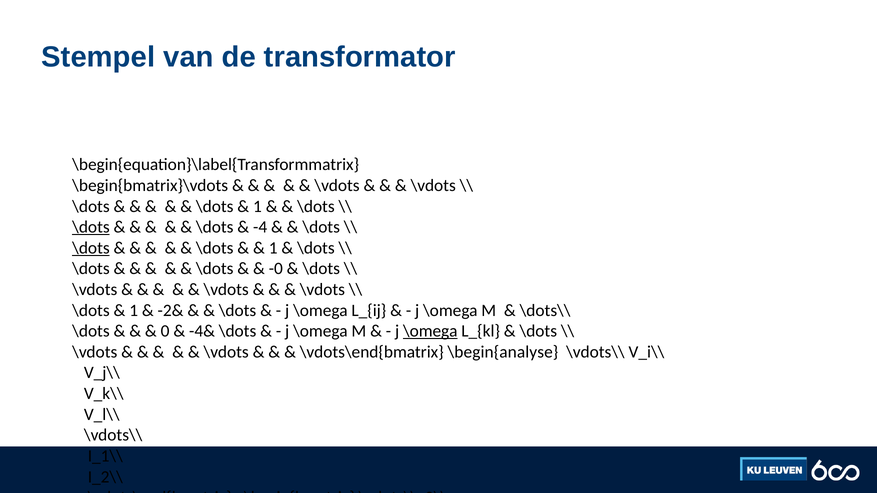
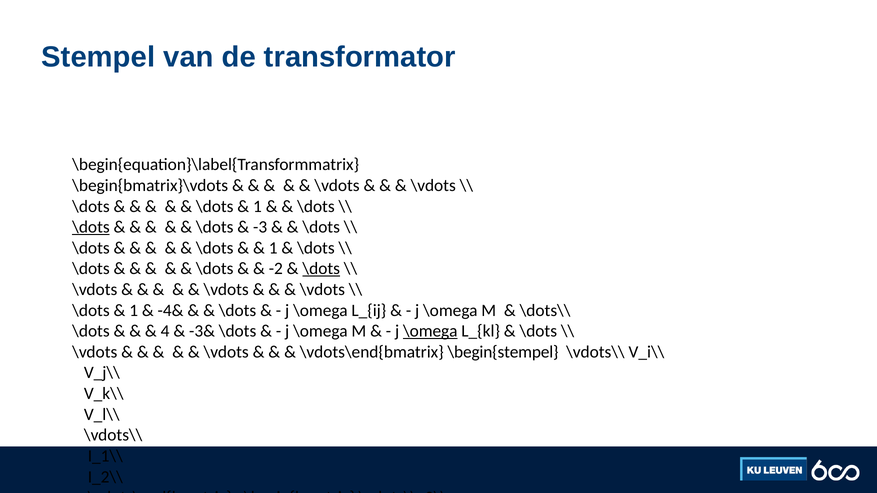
-4: -4 -> -3 (260, 227)
\dots underline: present -> none (91, 248)
-0: -0 -> -2 (276, 269)
\dots underline: none -> present (321, 269)
-2&: -2& -> -4& (171, 311)
0: 0 -> 4 (165, 331)
-4&: -4& -> -3& (202, 331)
\begin{analyse: \begin{analyse -> \begin{stempel (503, 352)
